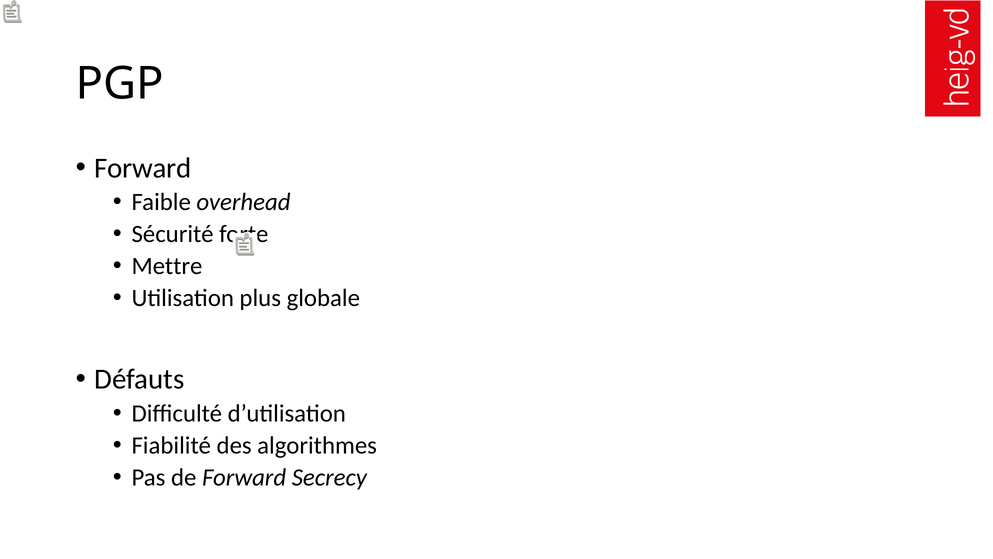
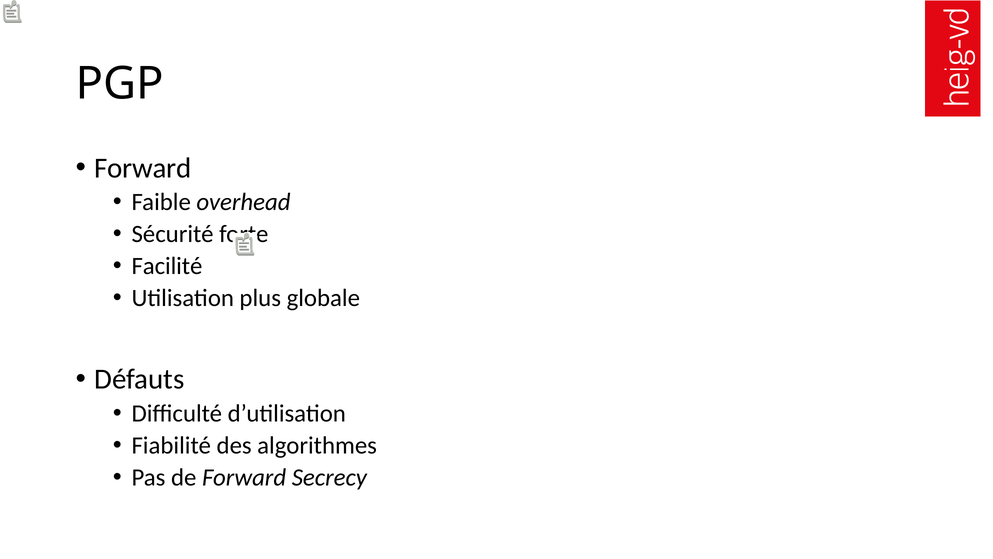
Mettre: Mettre -> Facilité (167, 266)
